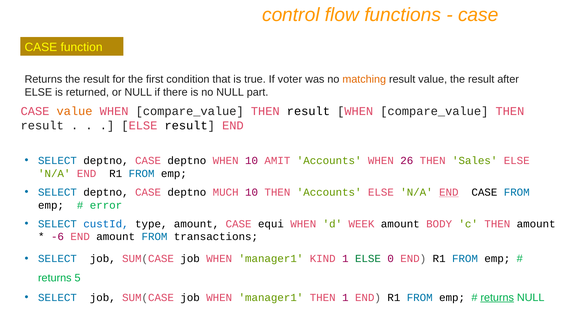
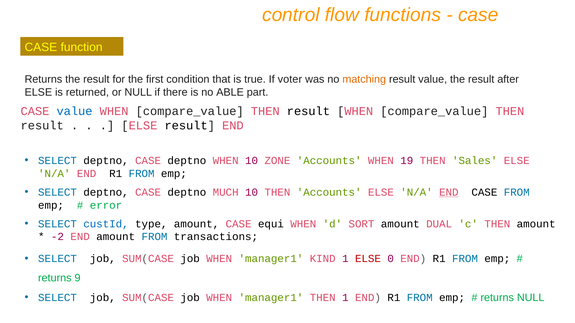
no NULL: NULL -> ABLE (230, 92)
value colour: orange -> blue (75, 111)
AMIT: AMIT -> ZONE (277, 161)
26: 26 -> 19 (407, 161)
WEEK: WEEK -> SORT (361, 224)
BODY: BODY -> DUAL (439, 224)
-6: -6 -> -2 (57, 237)
ELSE colour: green -> red (368, 259)
5: 5 -> 9 (78, 278)
returns underline: present -> none (497, 298)
